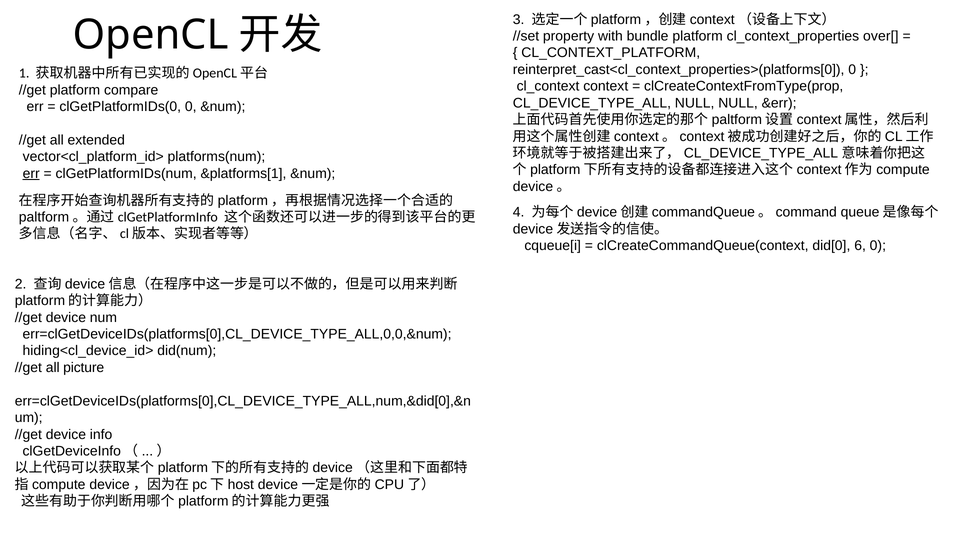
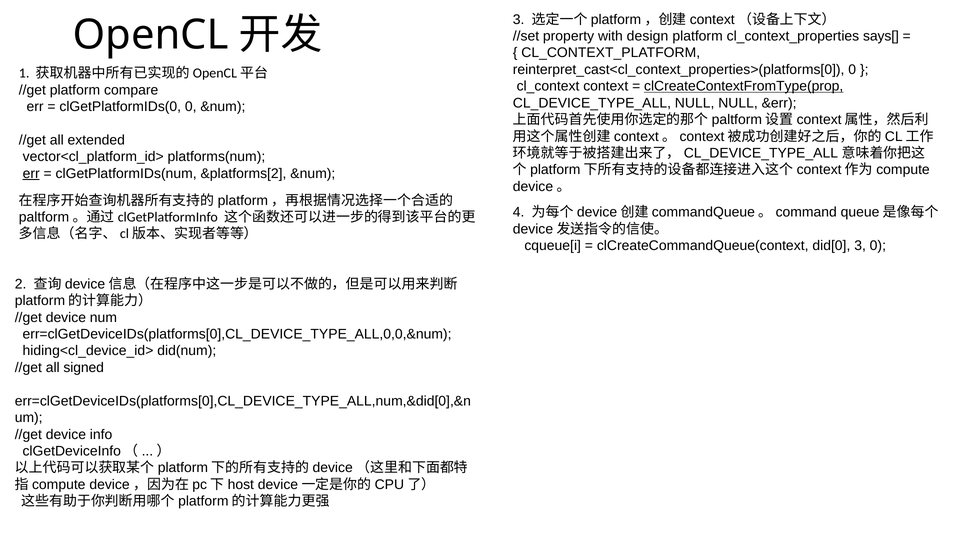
bundle: bundle -> design (648, 36)
over[: over[ -> says[ (881, 36)
clCreateContextFromType(prop underline: none -> present (744, 86)
&platforms[1: &platforms[1 -> &platforms[2 (243, 174)
did[0 6: 6 -> 3 (860, 246)
picture: picture -> signed (84, 368)
